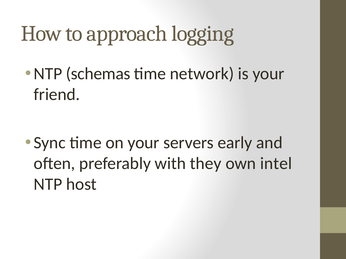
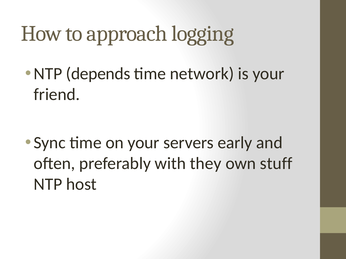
schemas: schemas -> depends (98, 74)
intel: intel -> stuff (276, 164)
